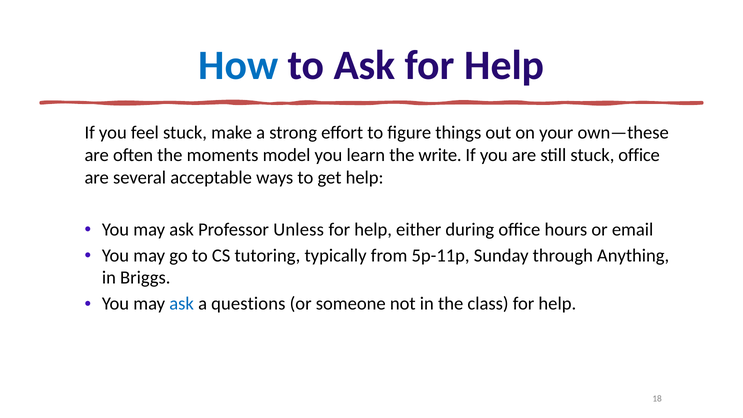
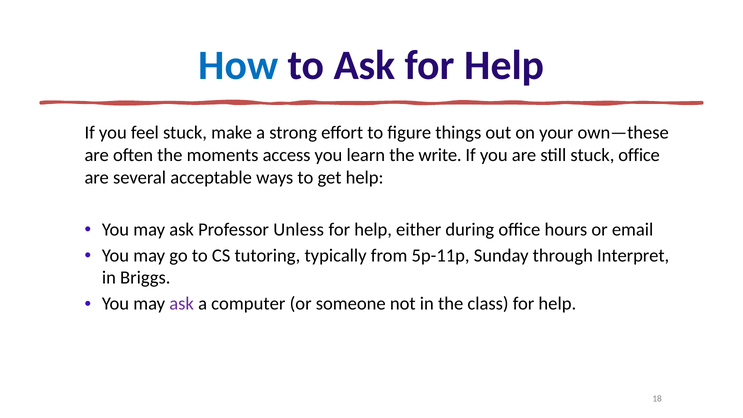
model: model -> access (287, 155)
Anything: Anything -> Interpret (633, 255)
ask colour: blue -> purple (182, 304)
questions: questions -> computer (248, 304)
